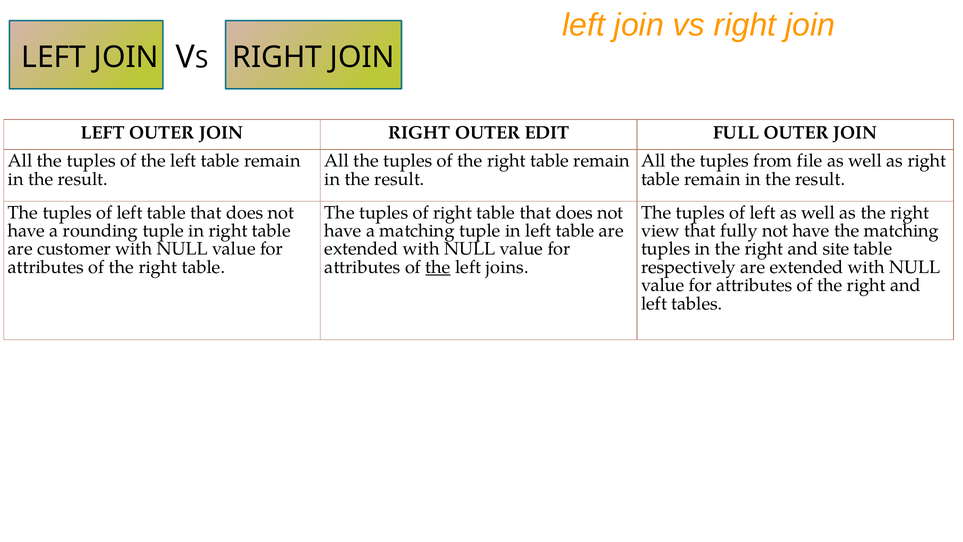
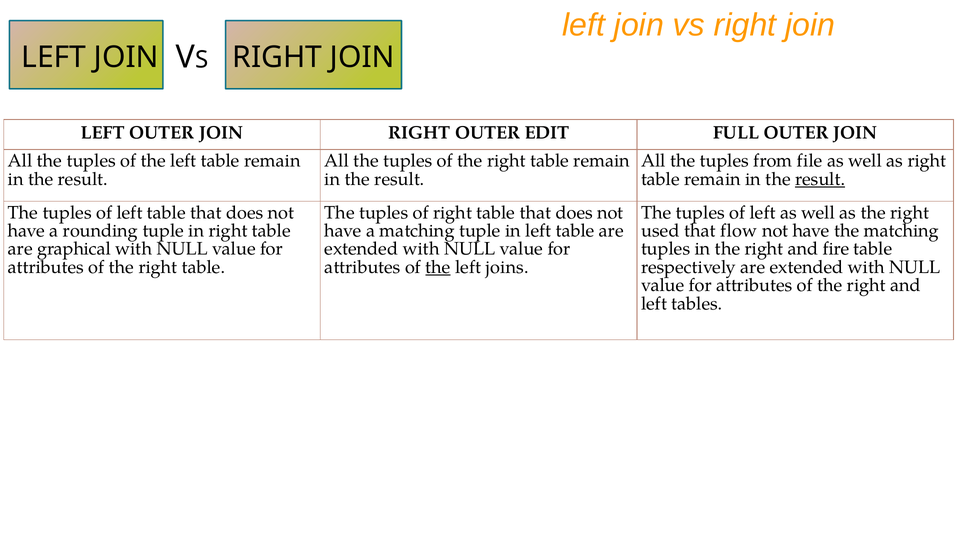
result underline: none -> present (820, 179)
view: view -> used (660, 231)
fully: fully -> flow (739, 231)
customer: customer -> graphical (74, 249)
site: site -> fire (836, 249)
